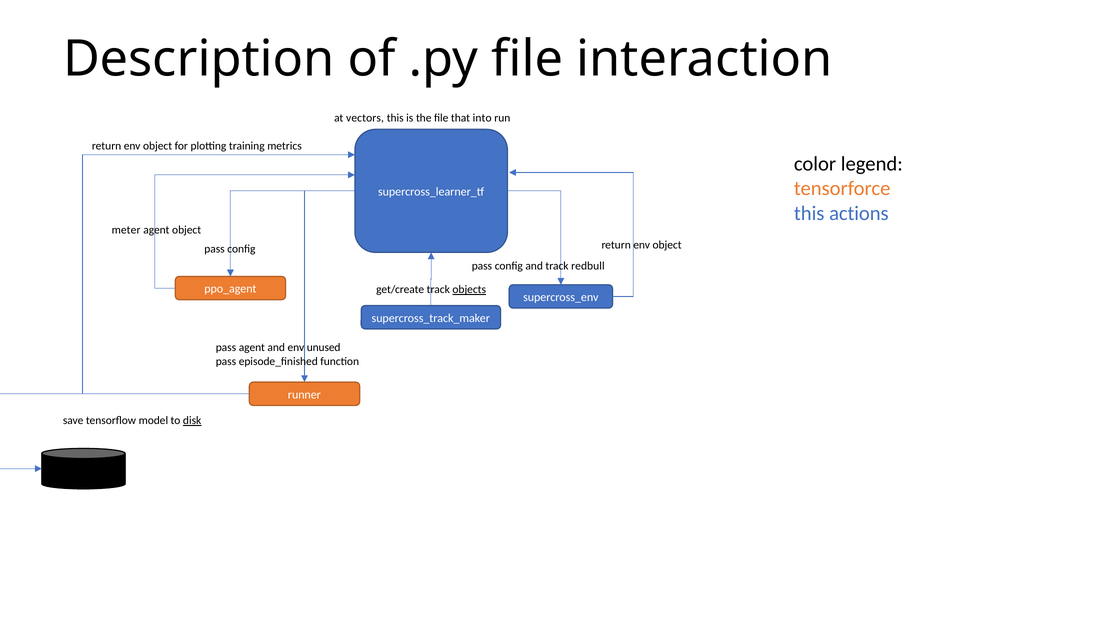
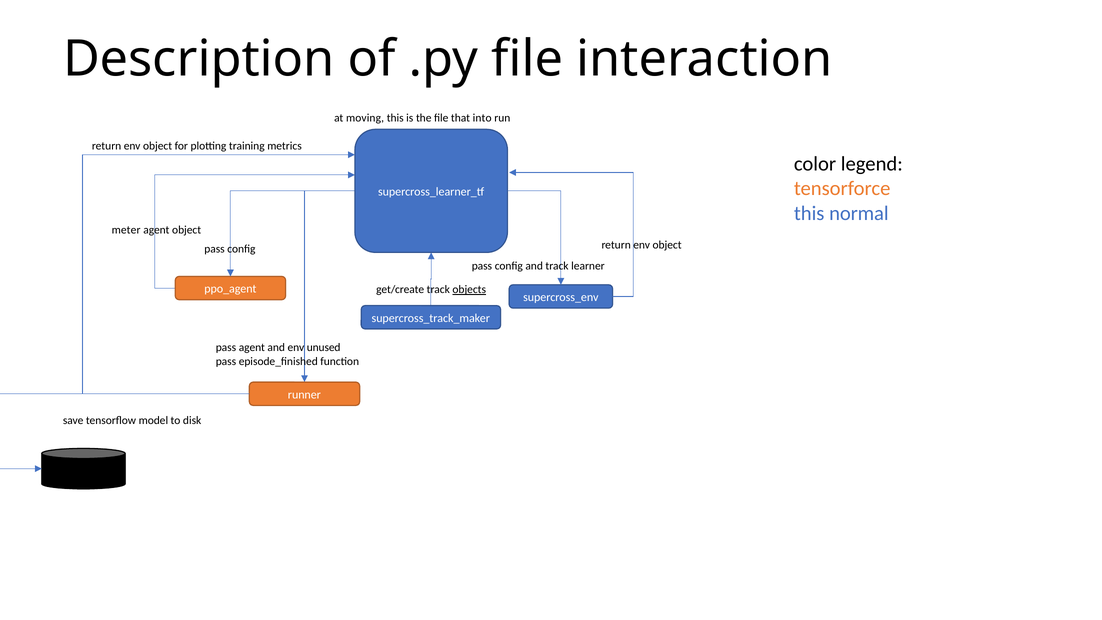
vectors: vectors -> moving (365, 118)
actions: actions -> normal (859, 213)
redbull: redbull -> learner (588, 266)
disk underline: present -> none (192, 420)
